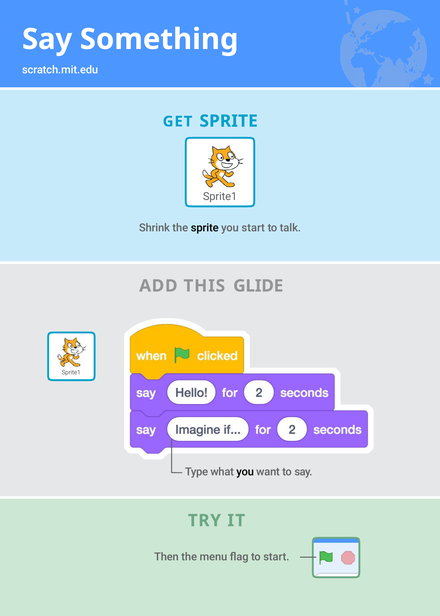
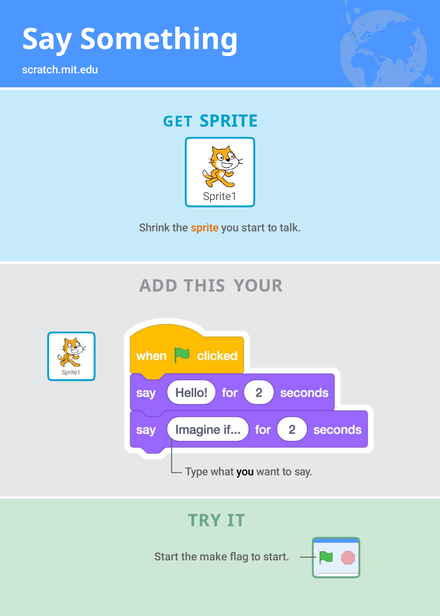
sprite colour: black -> orange (205, 228)
GLIDE: GLIDE -> YOUR (258, 286)
Then: Then -> Start (166, 557)
menu: menu -> make (213, 557)
